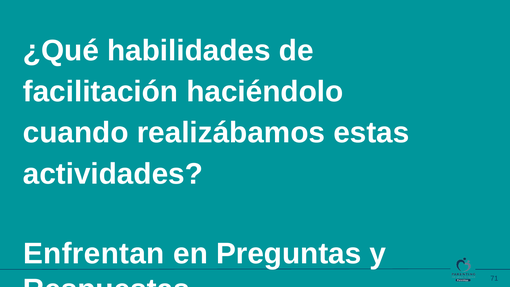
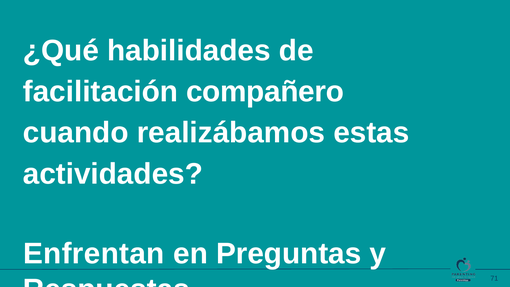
haciéndolo: haciéndolo -> compañero (265, 92)
